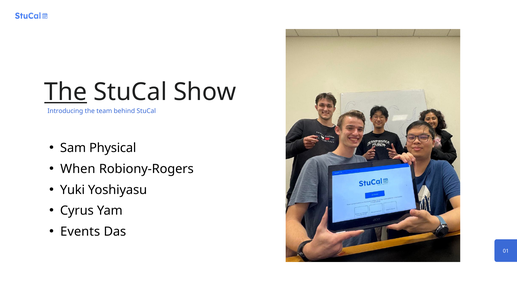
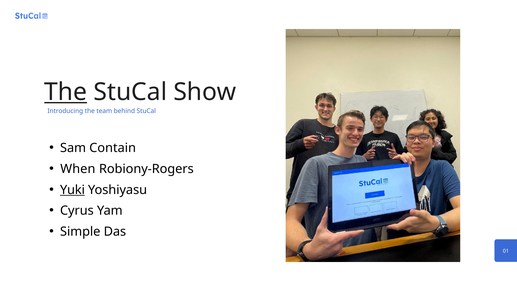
Physical: Physical -> Contain (113, 148)
Yuki underline: none -> present (72, 190)
Events: Events -> Simple (80, 231)
